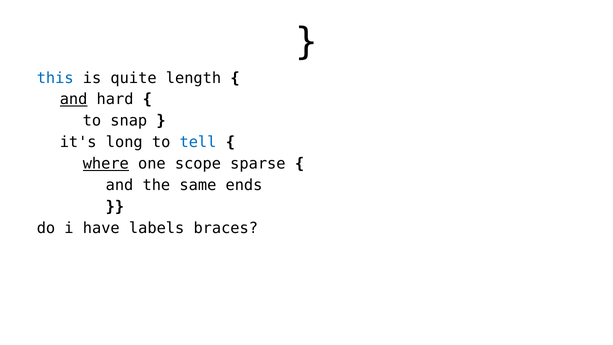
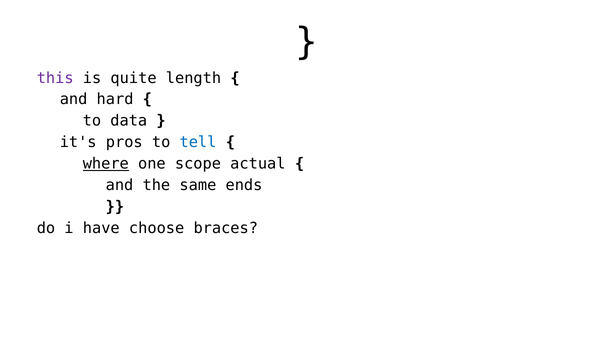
this colour: blue -> purple (55, 78)
and underline: present -> none (74, 99)
snap: snap -> data (129, 121)
long: long -> pros (124, 142)
sparse: sparse -> actual (258, 164)
labels: labels -> choose (157, 228)
